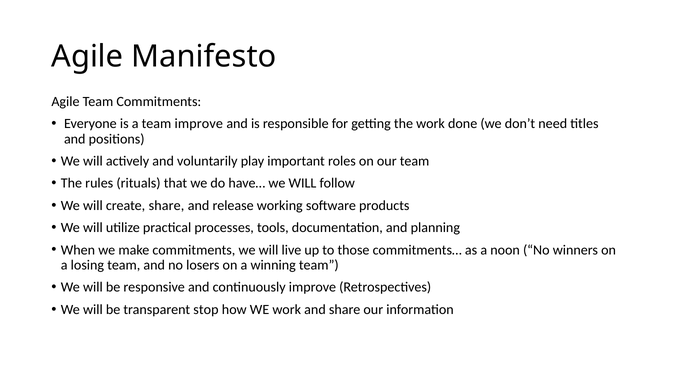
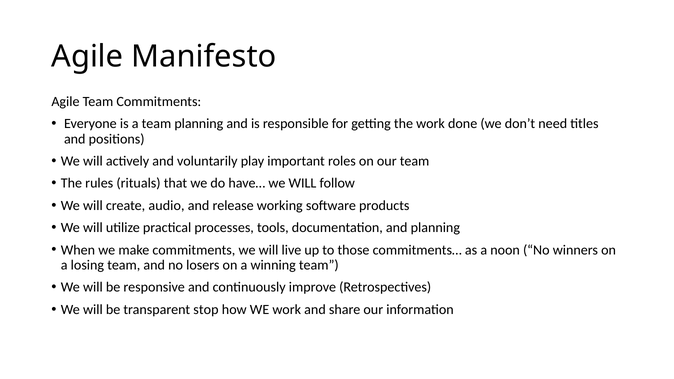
team improve: improve -> planning (199, 124)
create share: share -> audio (167, 206)
